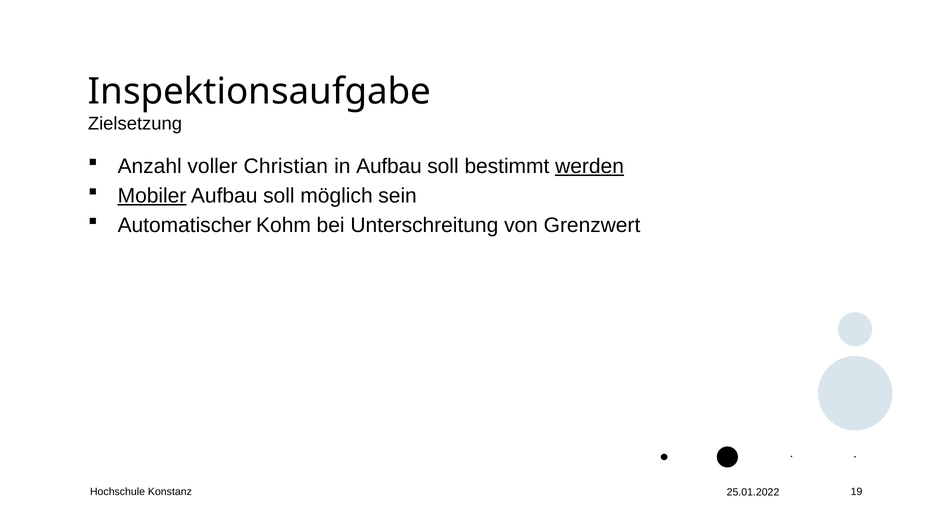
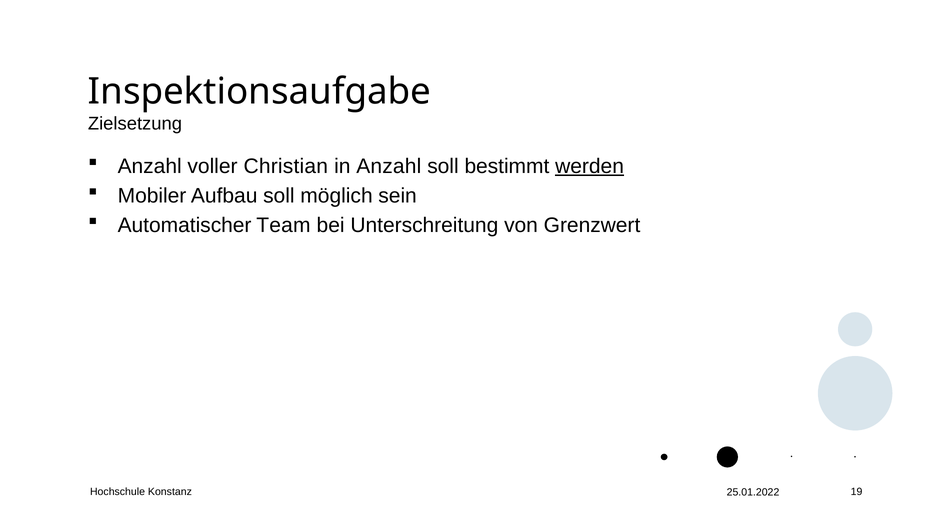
in Aufbau: Aufbau -> Anzahl (389, 166)
Mobiler underline: present -> none (152, 196)
Kohm: Kohm -> Team (283, 225)
